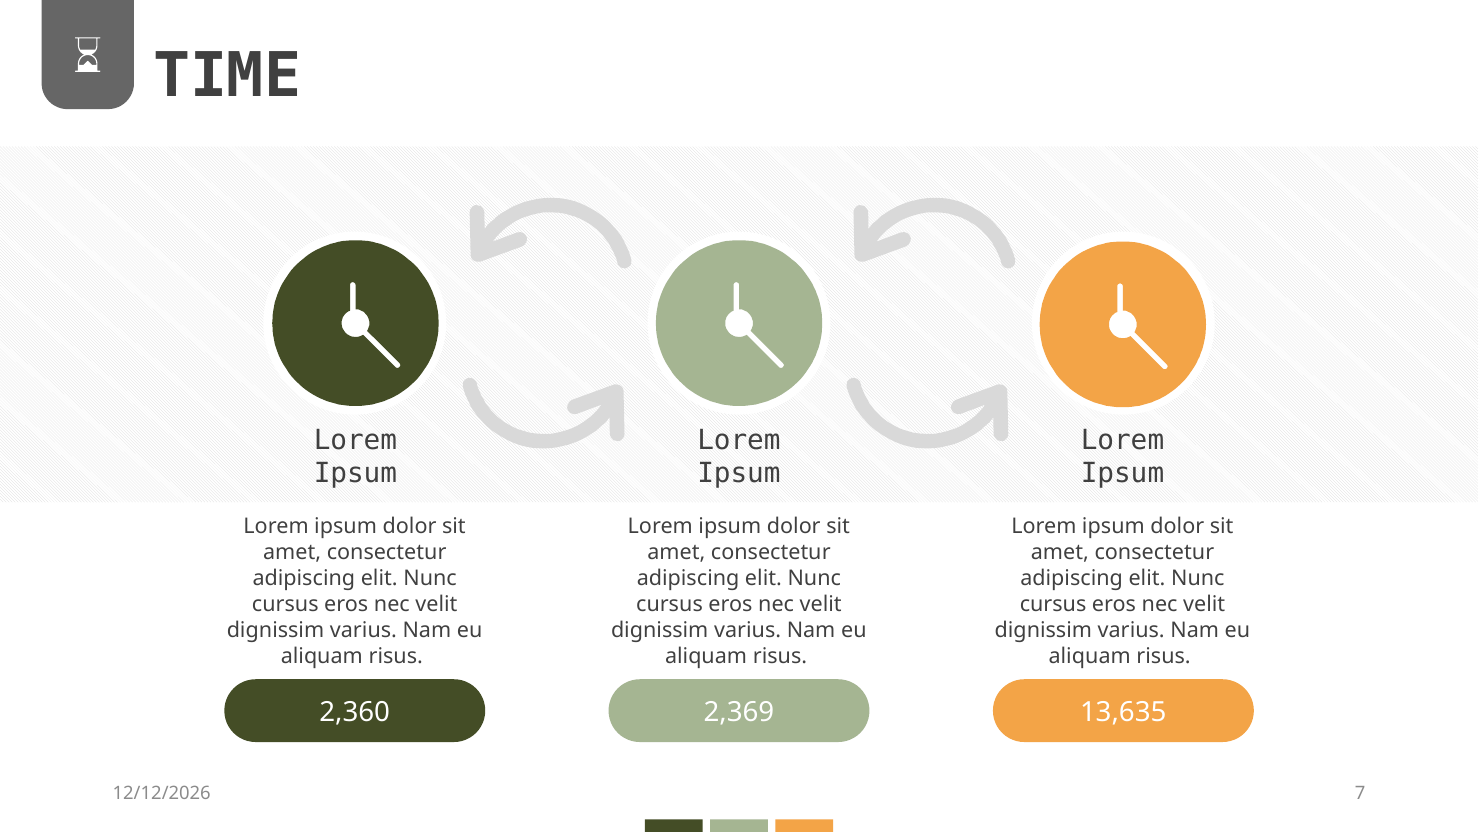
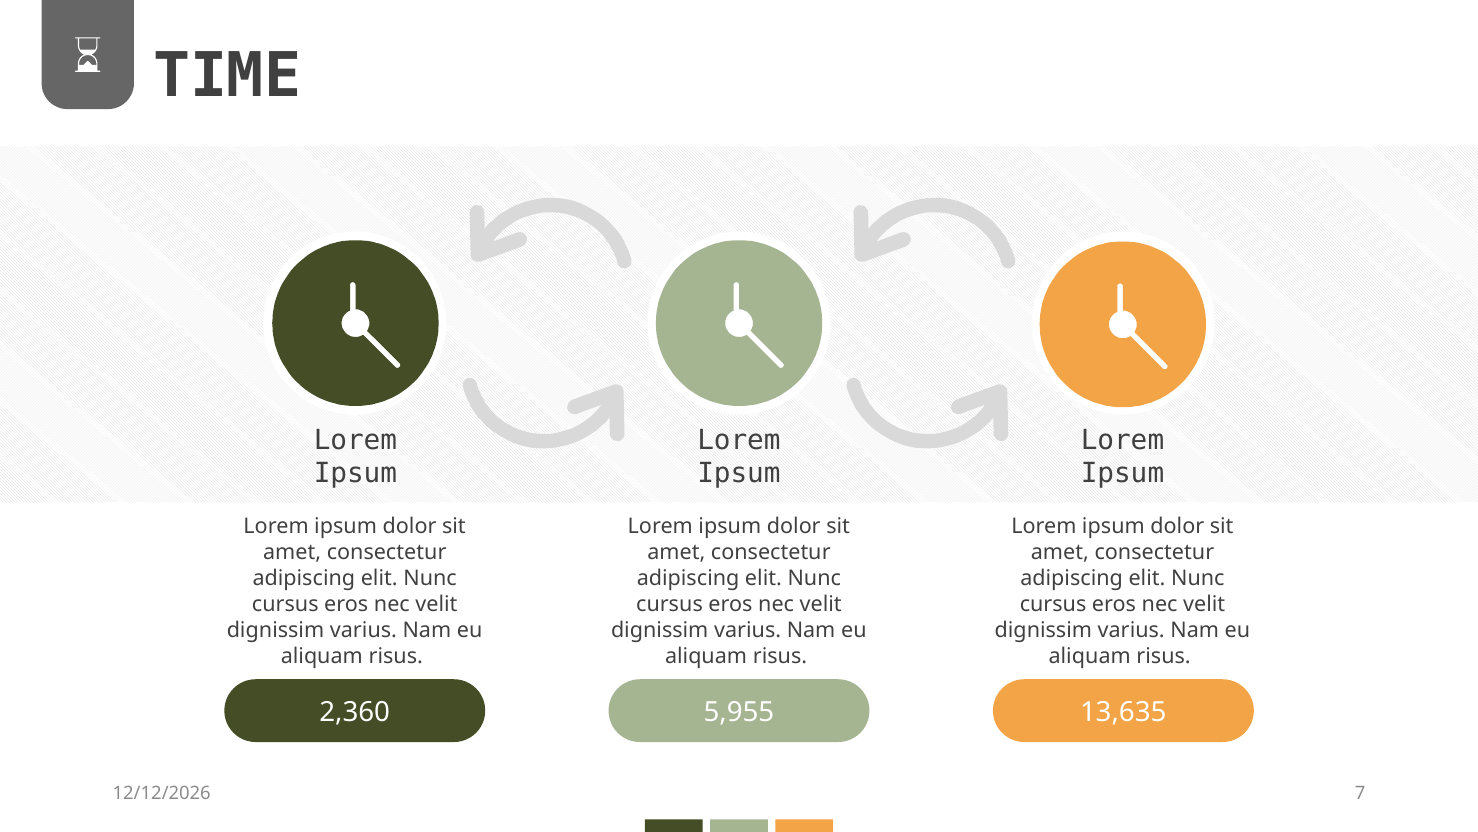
2,369: 2,369 -> 5,955 (739, 712)
